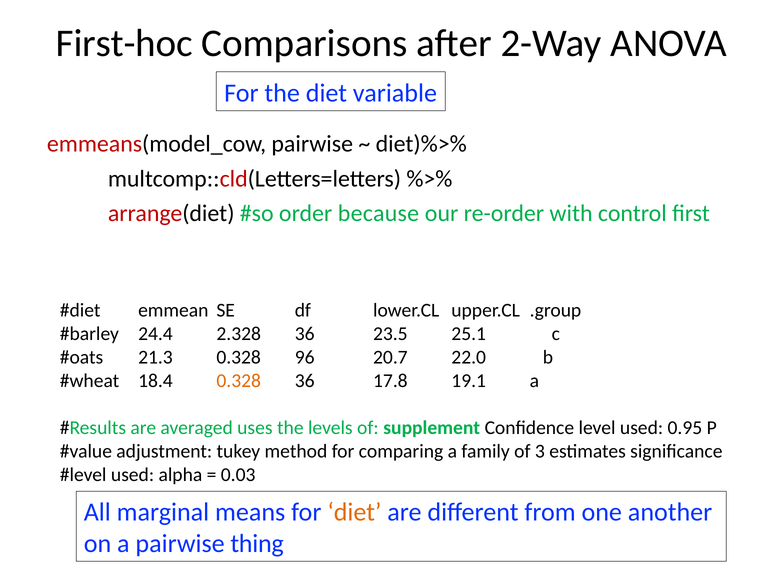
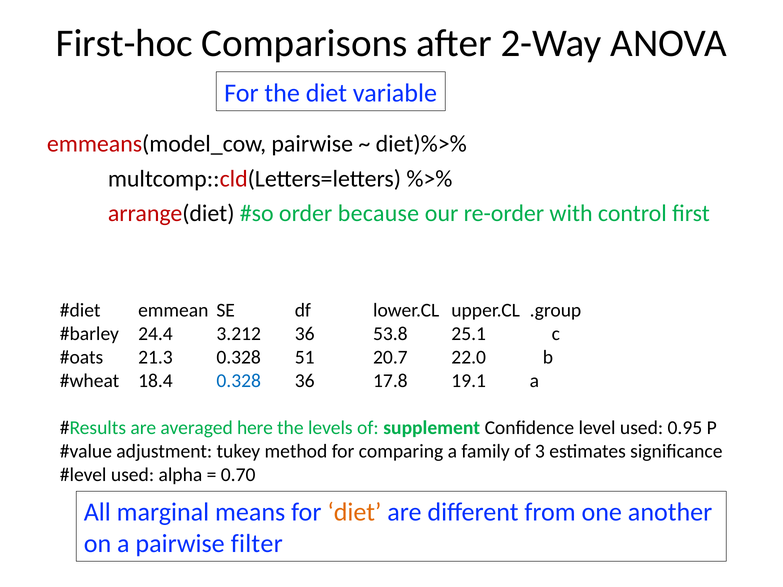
2.328: 2.328 -> 3.212 (239, 334)
23.5: 23.5 -> 53.8 (390, 334)
96: 96 -> 51 (305, 358)
0.328 colour: orange -> blue (239, 381)
uses: uses -> here (255, 428)
0.03: 0.03 -> 0.70 (238, 475)
thing: thing -> filter (257, 544)
